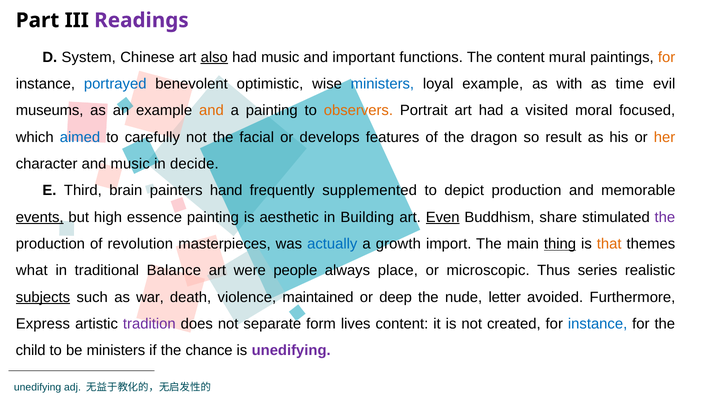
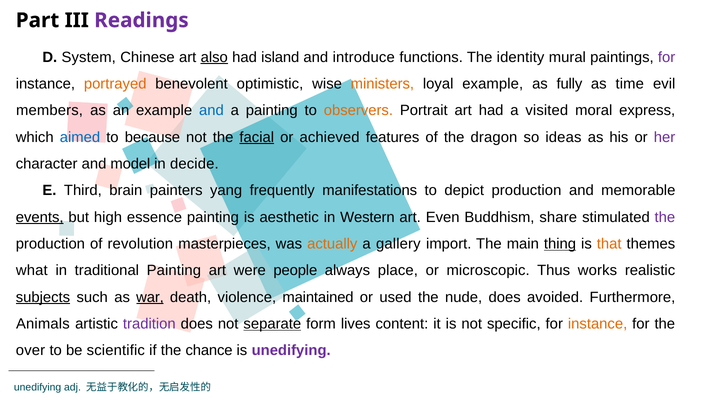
had music: music -> island (280, 57)
important: important -> introduce (364, 57)
The content: content -> identity (521, 57)
for colour: orange -> purple (667, 57)
portrayed colour: blue -> orange (115, 84)
ministers colour: blue -> orange (382, 84)
with: with -> fully (569, 84)
museums: museums -> members (49, 111)
and colour: orange -> blue (211, 111)
focused: focused -> express (647, 111)
carefully: carefully -> because (152, 137)
facial underline: none -> present (257, 137)
develops: develops -> achieved (330, 137)
result: result -> ideas (563, 137)
her colour: orange -> purple (664, 137)
and music: music -> model (130, 164)
hand: hand -> yang (226, 190)
supplemented: supplemented -> manifestations (370, 190)
Building: Building -> Western (367, 217)
Even underline: present -> none (443, 217)
actually colour: blue -> orange (332, 244)
growth: growth -> gallery (398, 244)
traditional Balance: Balance -> Painting (174, 270)
series: series -> works (597, 270)
war underline: none -> present (150, 297)
deep: deep -> used (396, 297)
nude letter: letter -> does (505, 297)
Express: Express -> Animals (43, 324)
separate underline: none -> present (272, 324)
created: created -> specific (514, 324)
instance colour: blue -> orange (598, 324)
child: child -> over (30, 350)
be ministers: ministers -> scientific (116, 350)
